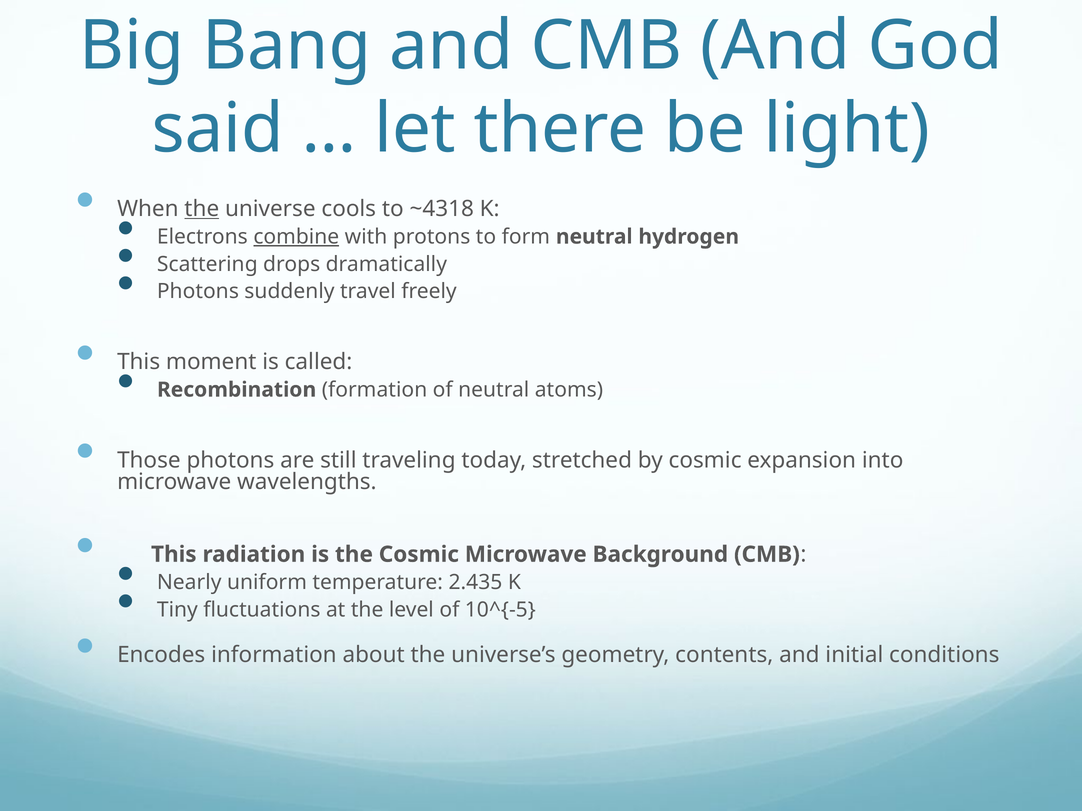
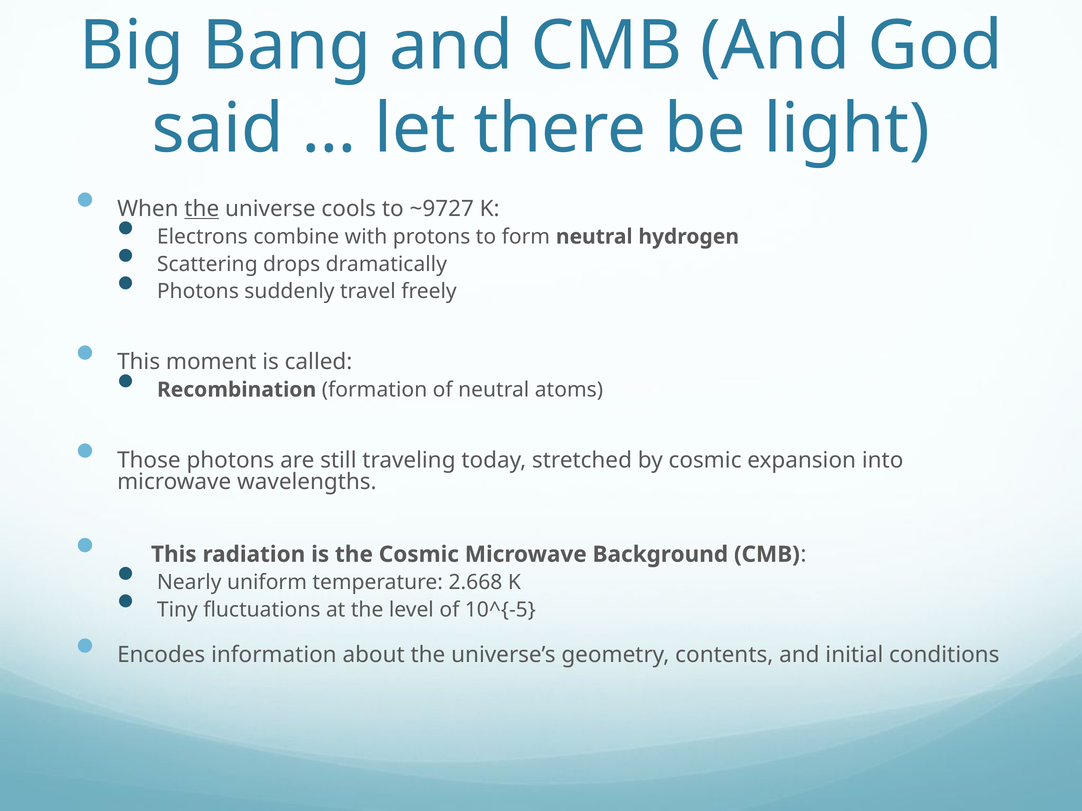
~4318: ~4318 -> ~9727 (442, 209)
combine underline: present -> none (296, 237)
2.435: 2.435 -> 2.668 (475, 583)
